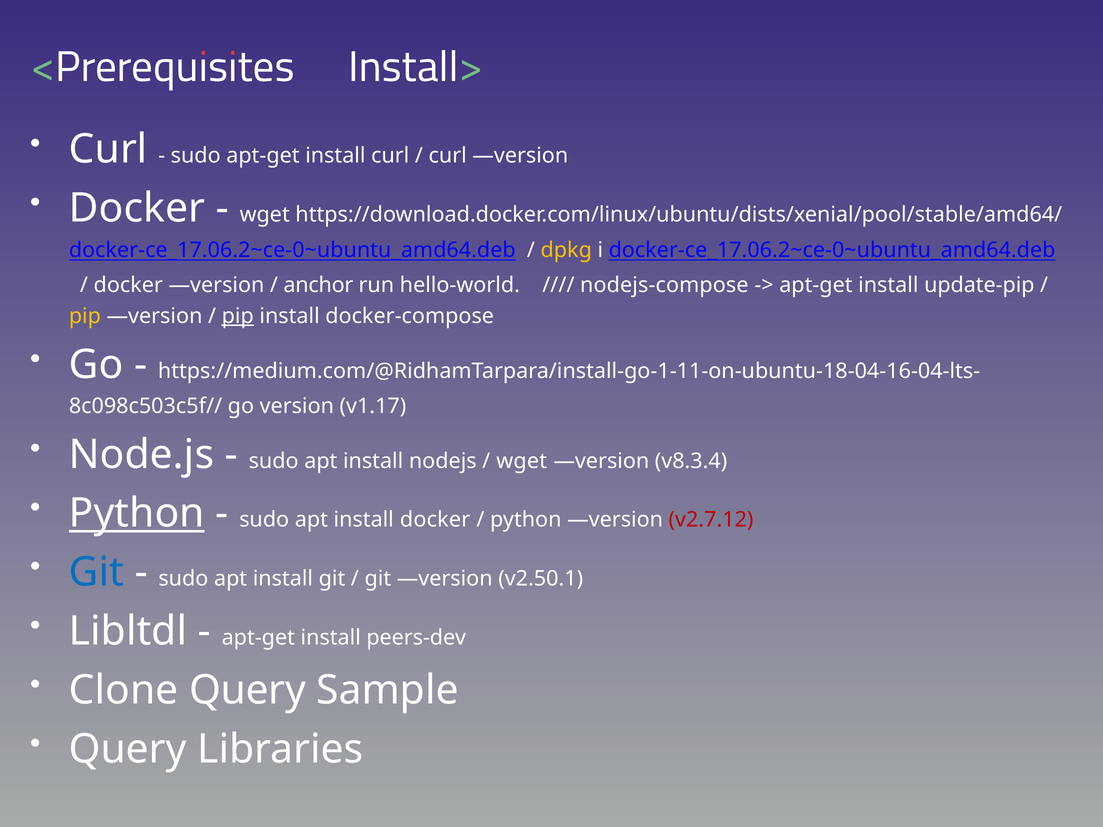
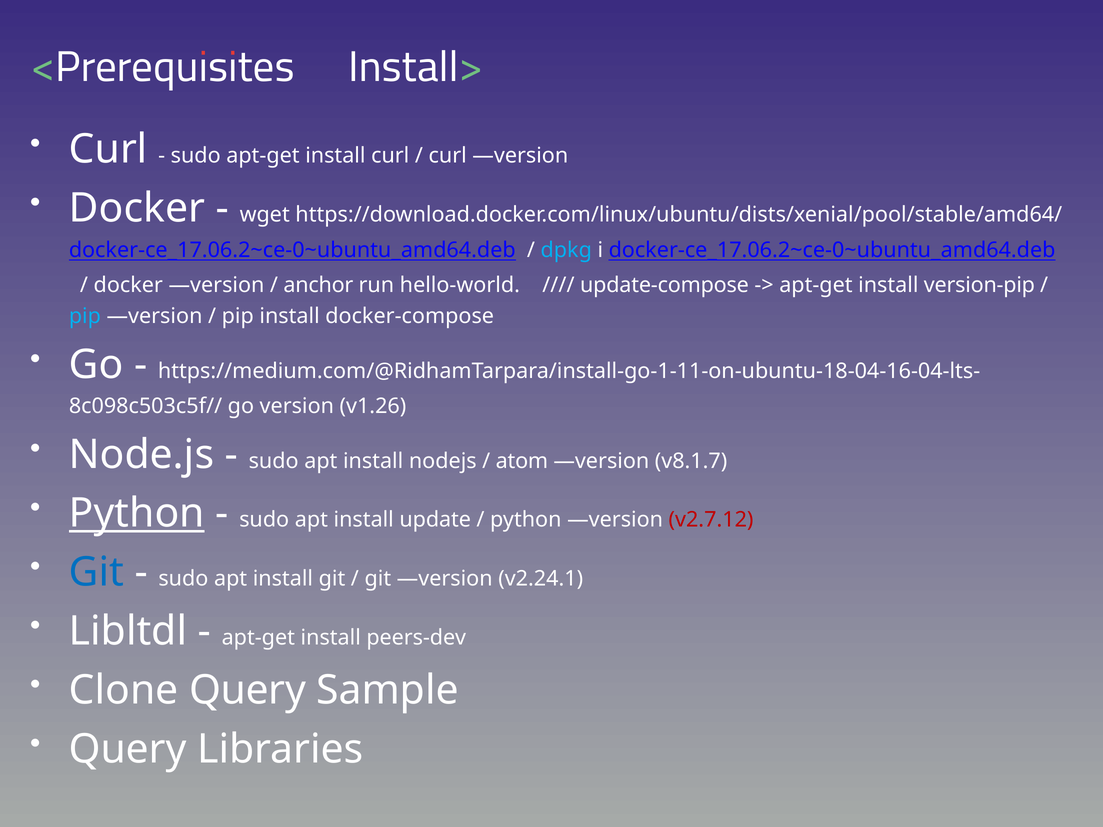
dpkg colour: yellow -> light blue (566, 250)
nodejs-compose: nodejs-compose -> update-compose (664, 285)
update-pip: update-pip -> version-pip (979, 285)
pip colour: yellow -> light blue (85, 316)
pip underline: present -> none (238, 316)
v1.17: v1.17 -> v1.26 (373, 406)
wget: wget -> atom (522, 461)
v8.3.4: v8.3.4 -> v8.1.7 (691, 461)
install docker: docker -> update (435, 520)
v2.50.1: v2.50.1 -> v2.24.1 (541, 579)
